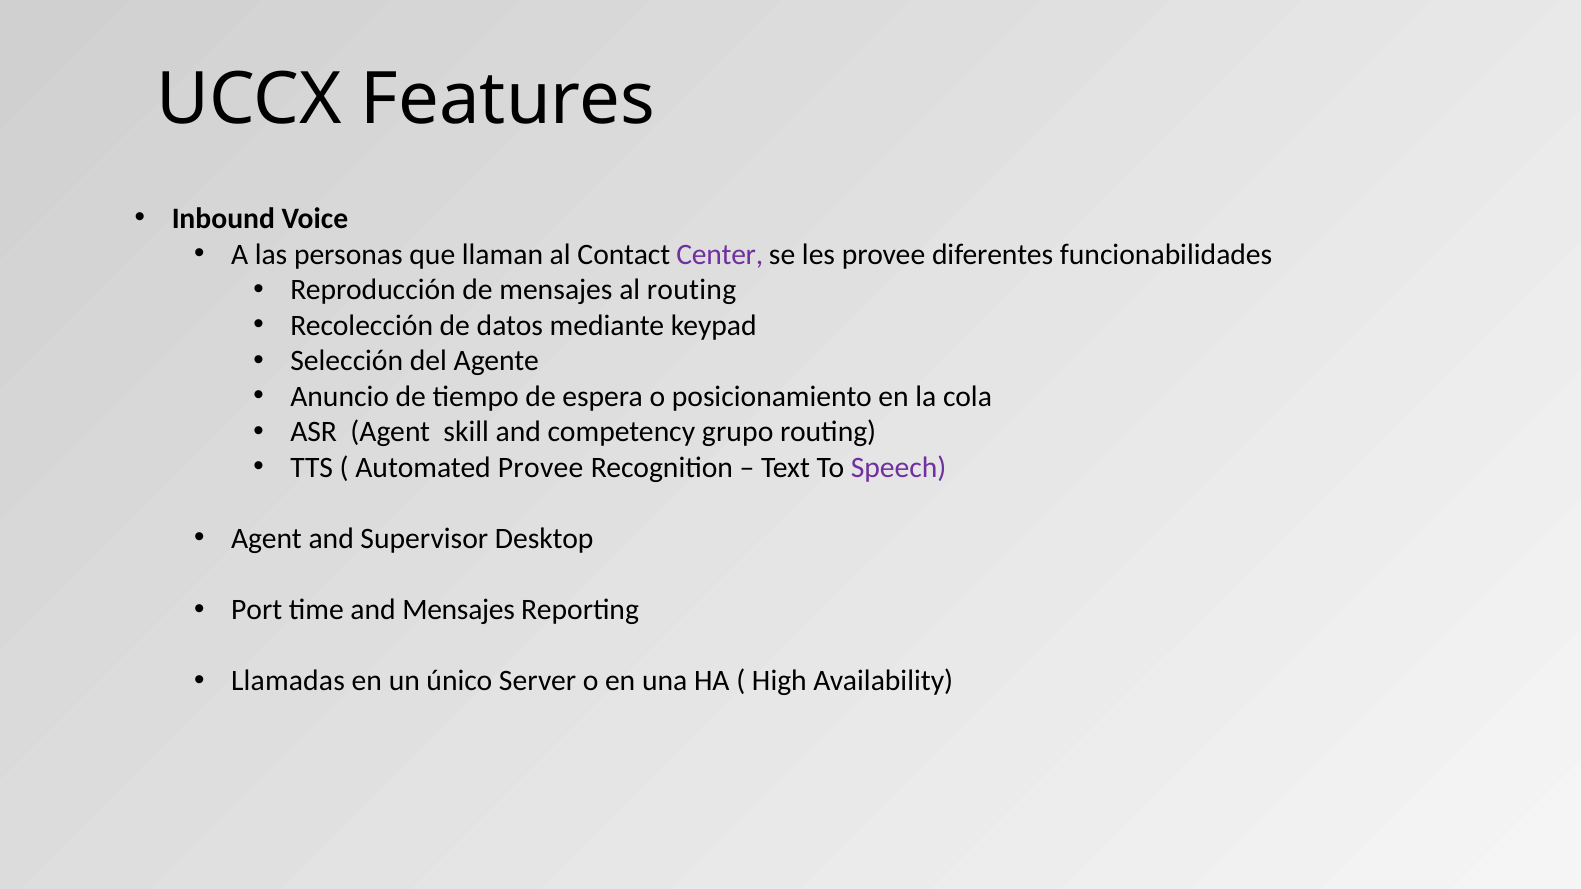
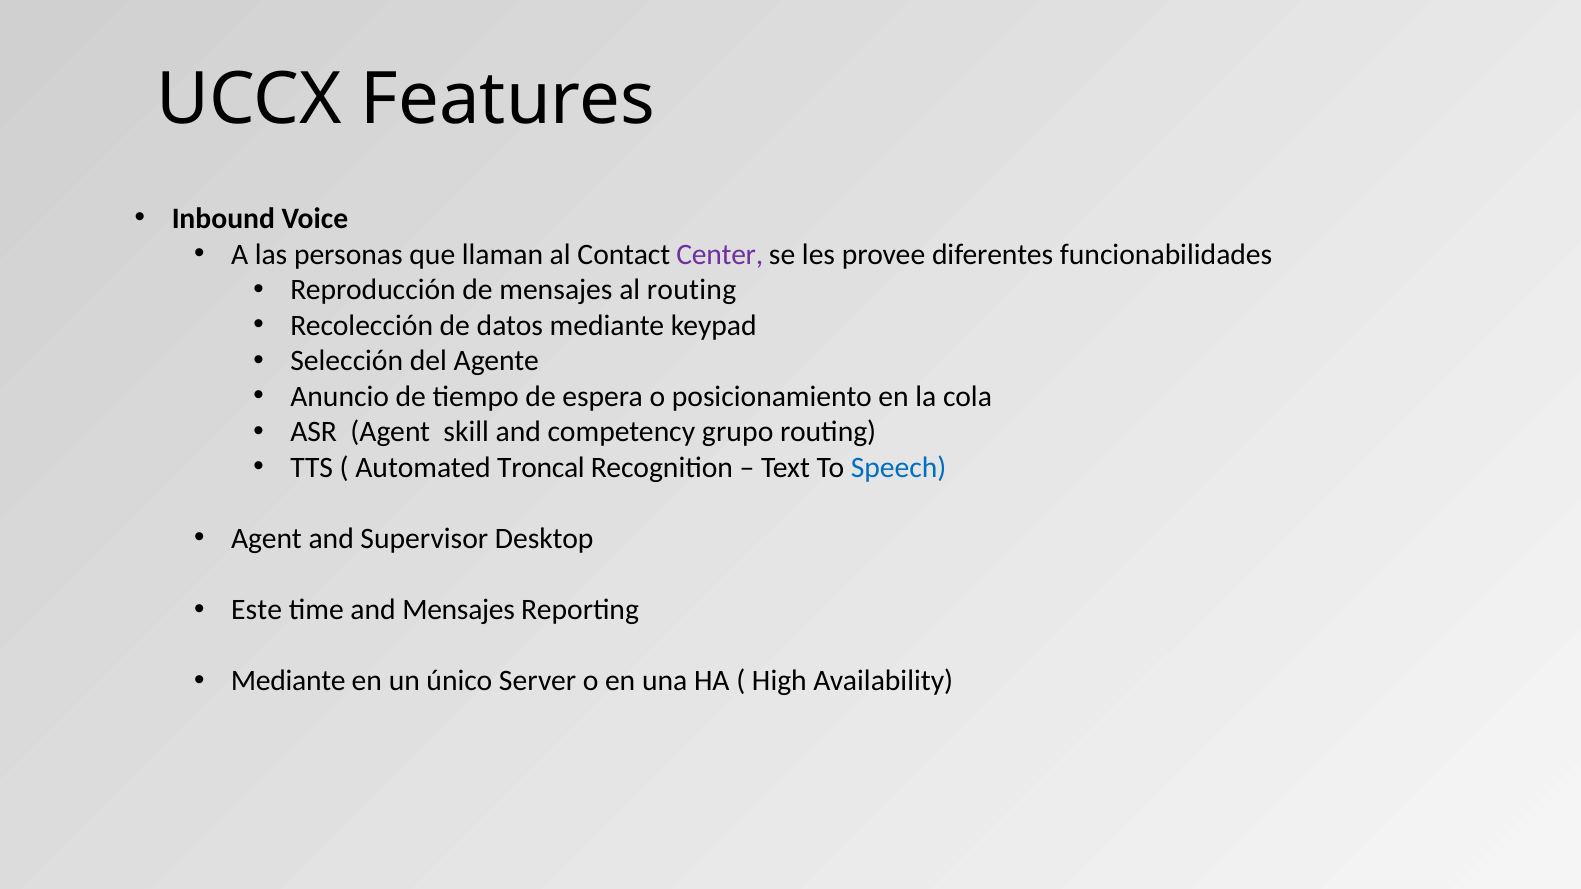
Automated Provee: Provee -> Troncal (541, 468)
Speech colour: purple -> blue (899, 468)
Port: Port -> Este (257, 610)
Llamadas: Llamadas -> Mediante (288, 681)
